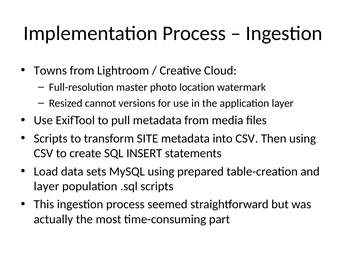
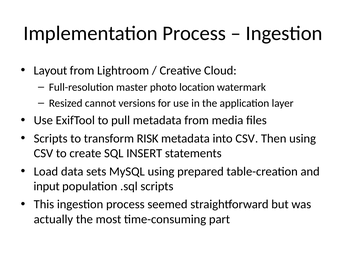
Towns: Towns -> Layout (50, 71)
SITE: SITE -> RISK (148, 139)
layer: layer -> input (47, 187)
